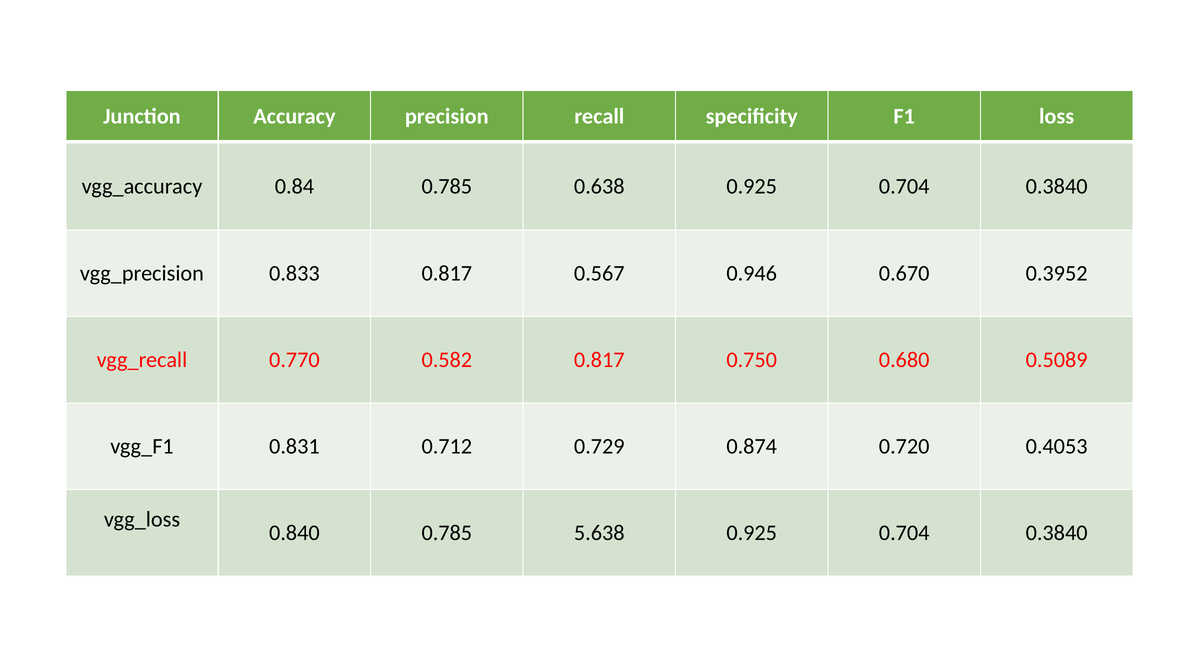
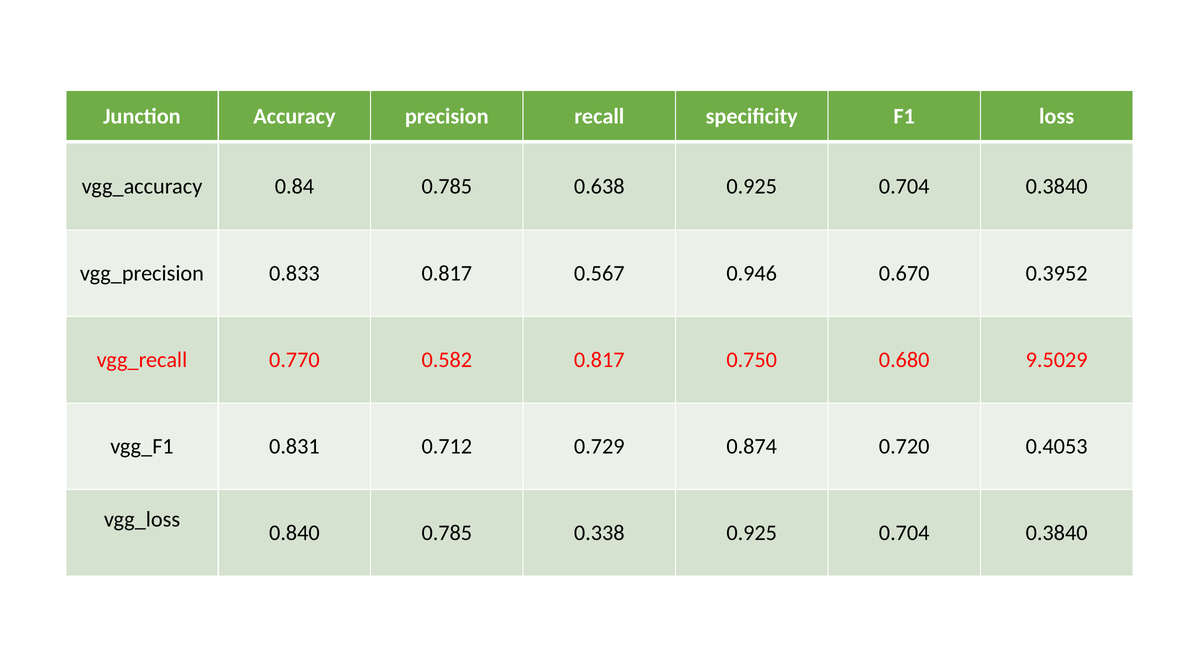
0.5089: 0.5089 -> 9.5029 (1057, 360)
5.638: 5.638 -> 0.338 (599, 533)
